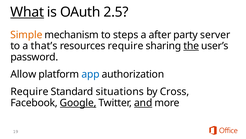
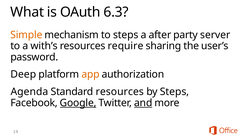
What underline: present -> none (27, 12)
2.5: 2.5 -> 6.3 (116, 12)
that’s: that’s -> with’s (44, 46)
the underline: present -> none (191, 46)
Allow: Allow -> Deep (23, 74)
app colour: blue -> orange (91, 74)
Require: Require -> Agenda (29, 91)
Standard situations: situations -> resources (120, 91)
by Cross: Cross -> Steps (175, 91)
